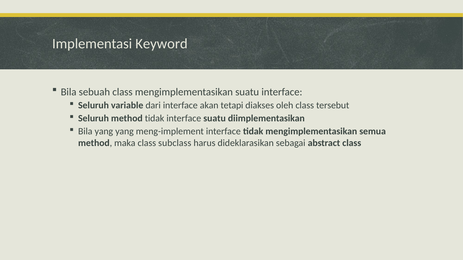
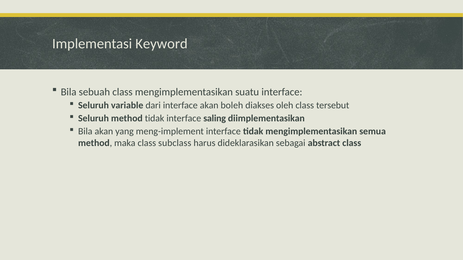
tetapi: tetapi -> boleh (232, 106)
interface suatu: suatu -> saling (215, 119)
Bila yang: yang -> akan (104, 132)
